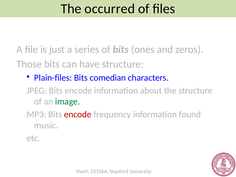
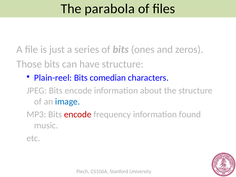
occurred: occurred -> parabola (110, 9)
Plain-files: Plain-files -> Plain-reel (53, 78)
image colour: green -> blue (68, 102)
